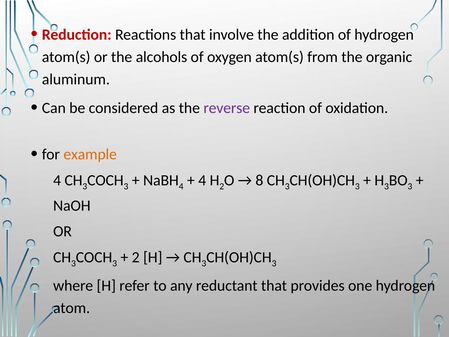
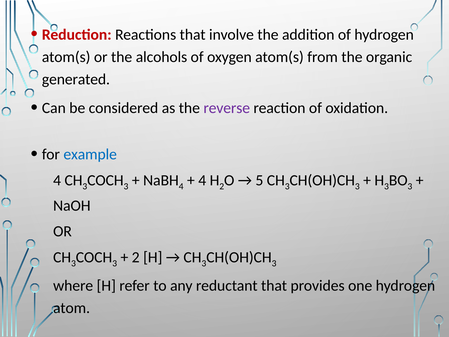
aluminum: aluminum -> generated (76, 79)
example colour: orange -> blue (90, 154)
8: 8 -> 5 (259, 180)
